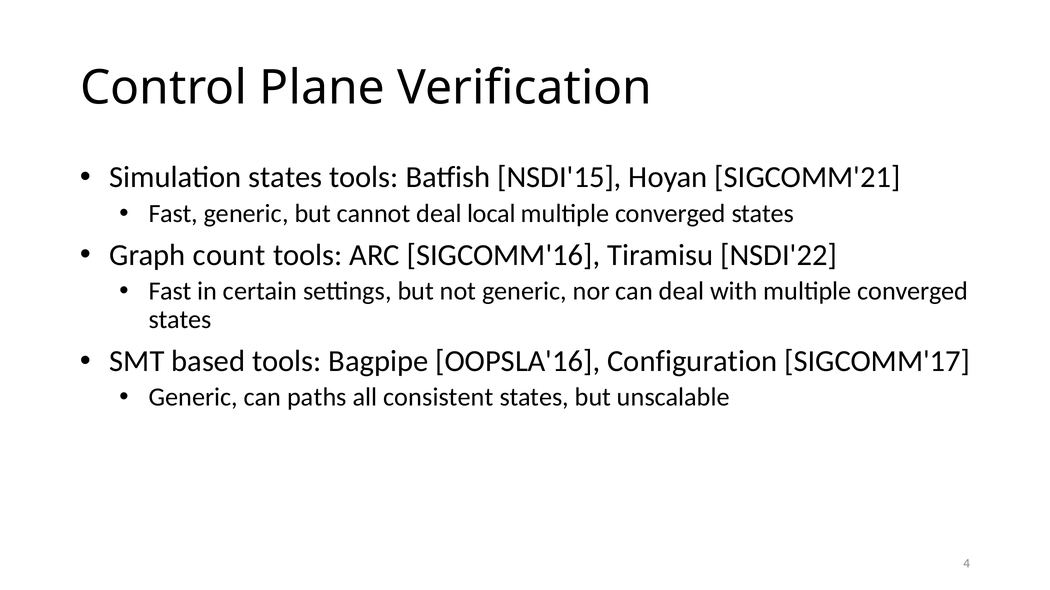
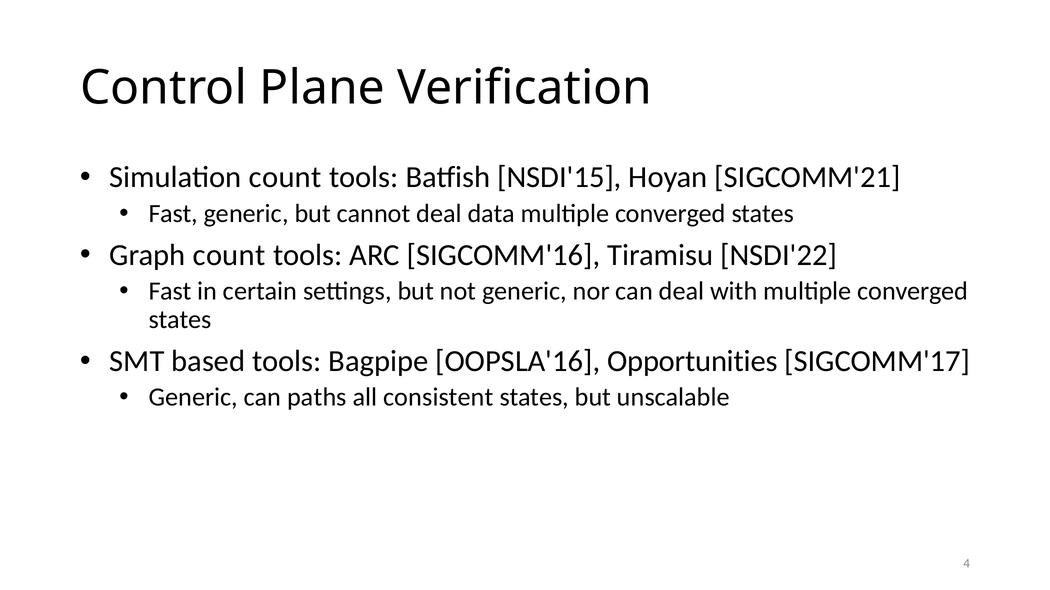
Simulation states: states -> count (285, 178)
local: local -> data (491, 214)
Configuration: Configuration -> Opportunities (692, 362)
